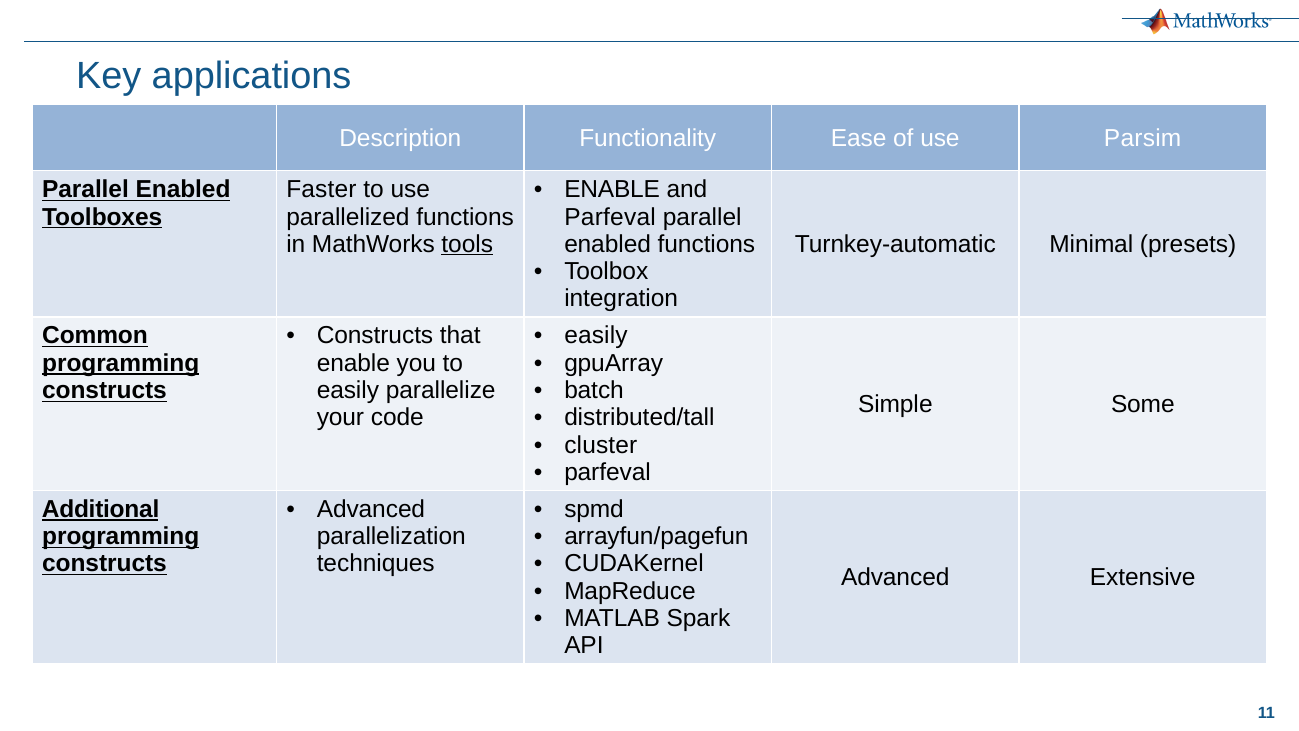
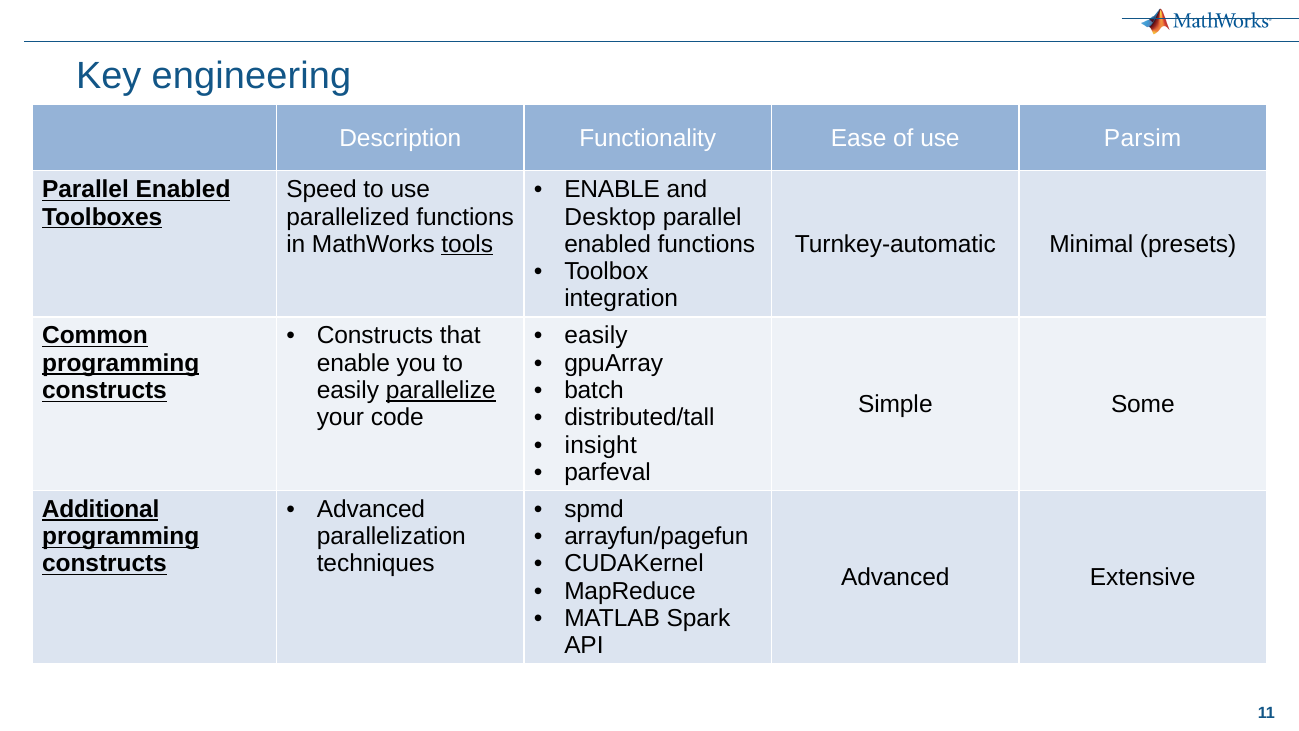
applications: applications -> engineering (251, 76)
Faster: Faster -> Speed (322, 190)
Parfeval: Parfeval -> Desktop (610, 217)
parallelize underline: none -> present (441, 390)
cluster: cluster -> insight (601, 445)
